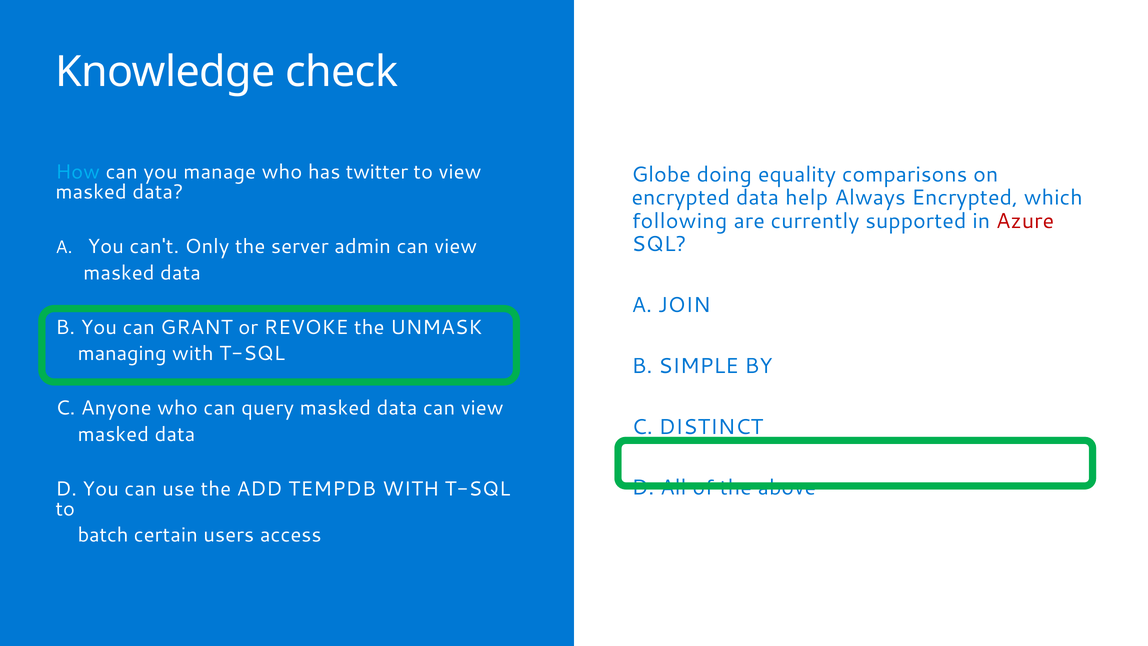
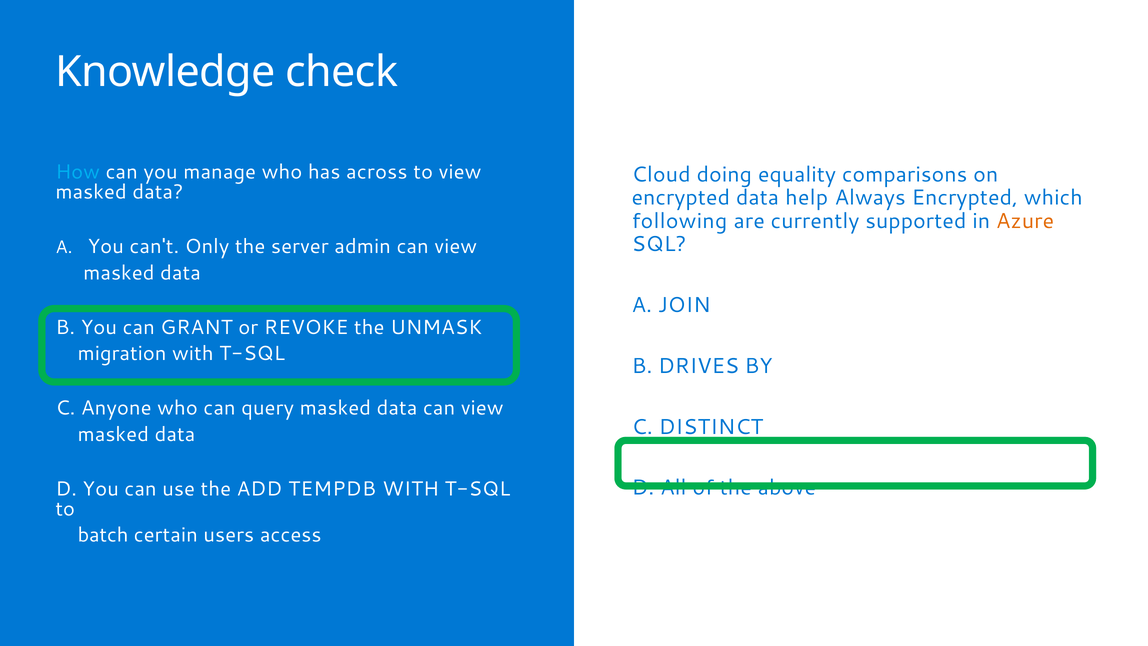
twitter: twitter -> across (377, 172)
Globe: Globe -> Cloud (661, 175)
Azure colour: red -> orange (1025, 221)
managing: managing -> migration (122, 354)
SIMPLE: SIMPLE -> DRIVES (699, 366)
